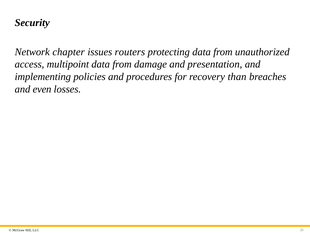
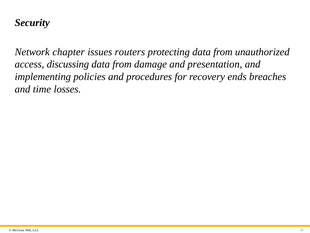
multipoint: multipoint -> discussing (68, 64)
than: than -> ends (237, 77)
even: even -> time (42, 89)
